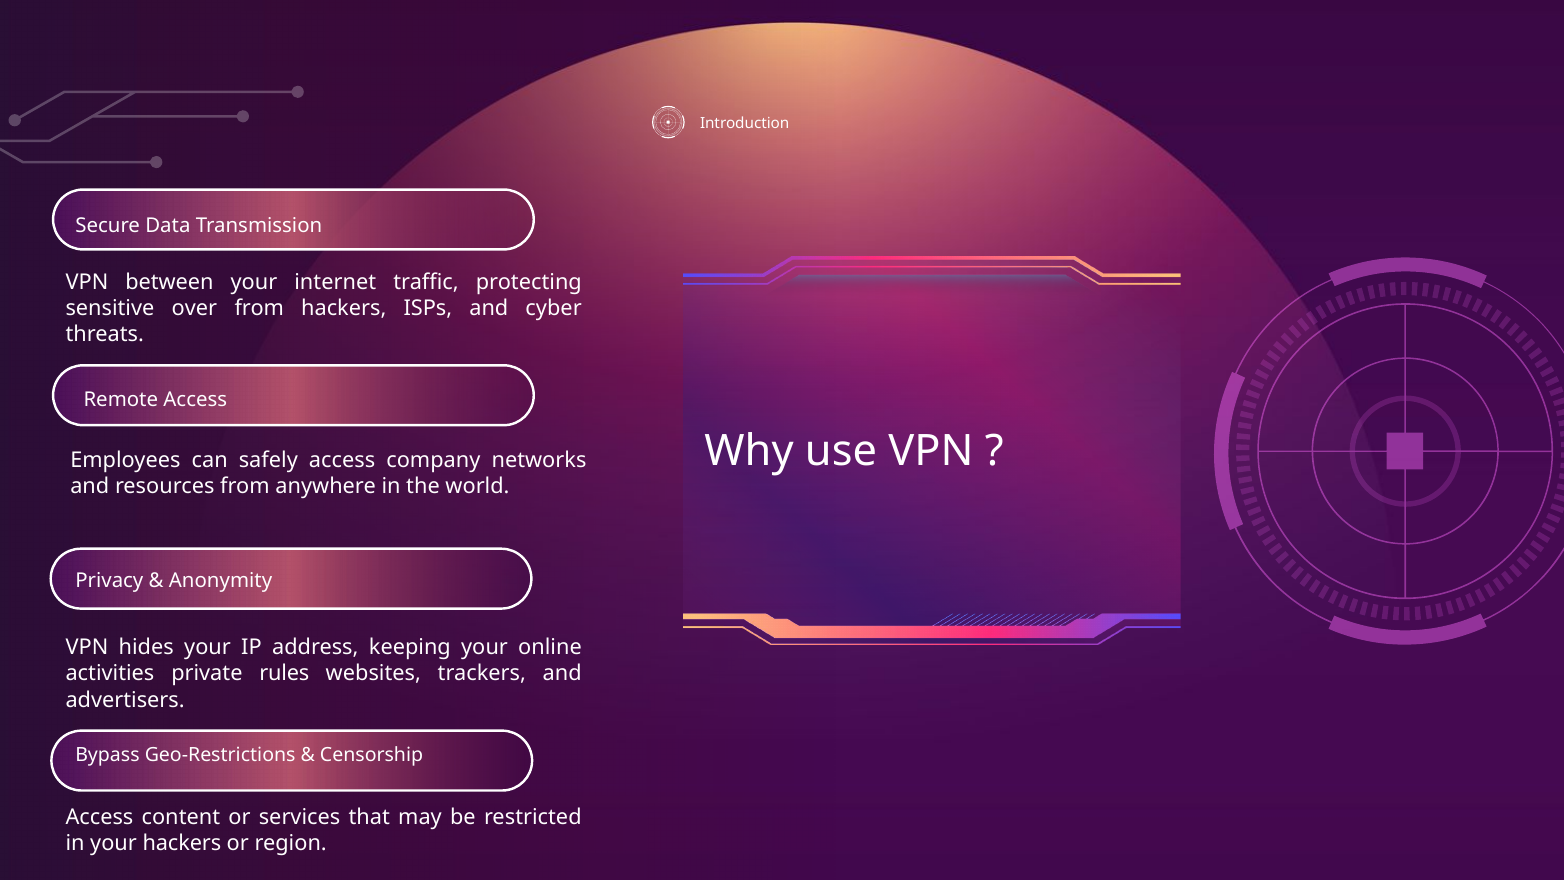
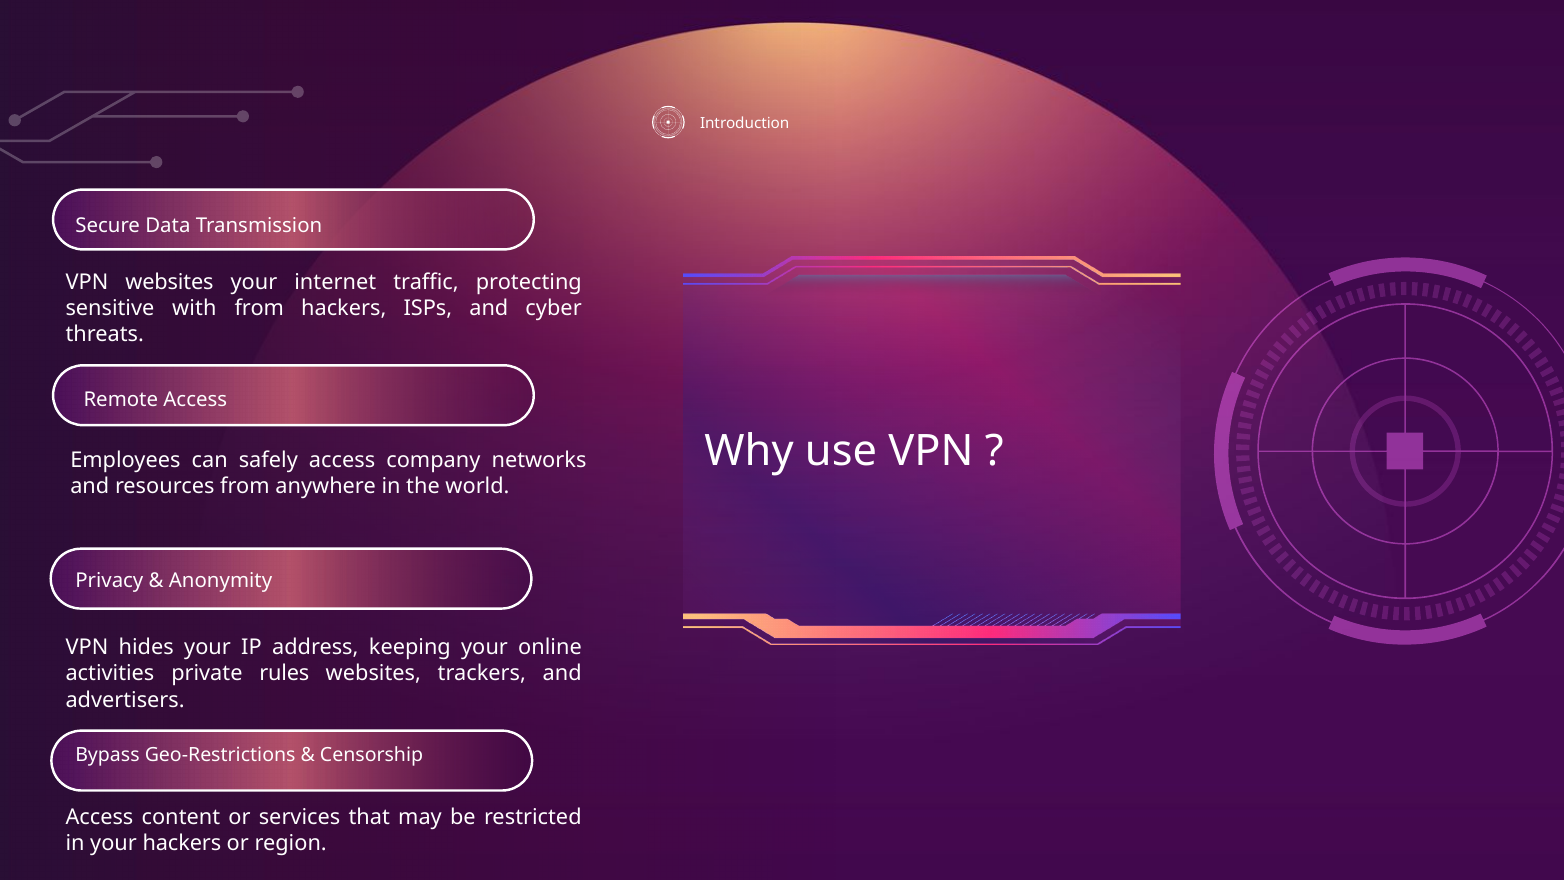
VPN between: between -> websites (169, 282)
over: over -> with (194, 308)
